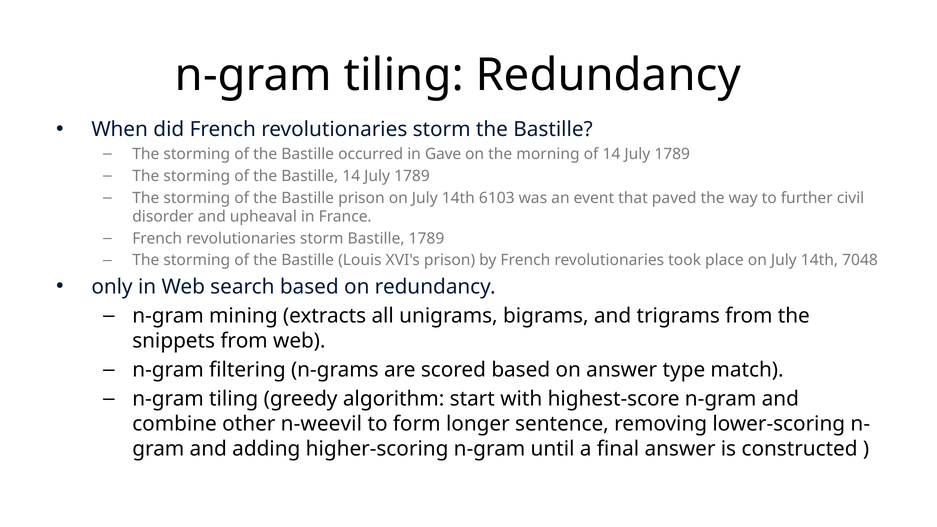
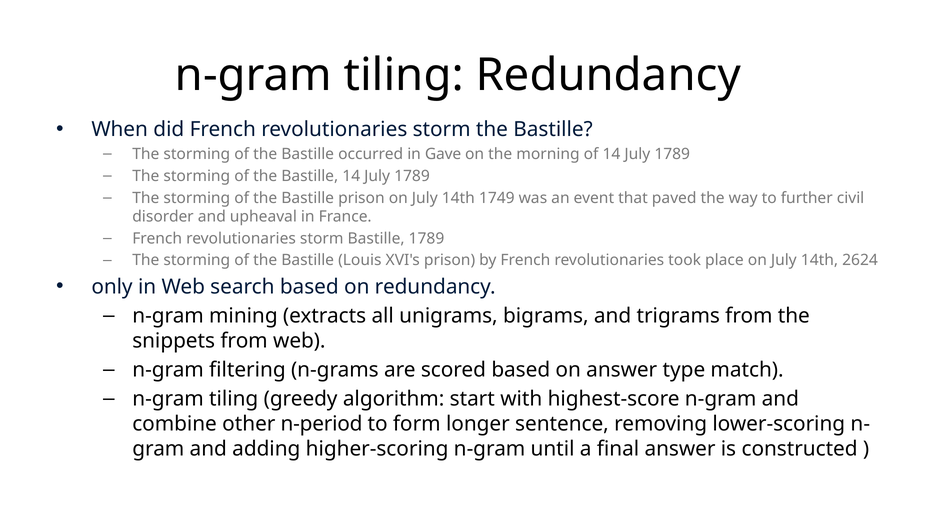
6103: 6103 -> 1749 (497, 198)
7048: 7048 -> 2624 (860, 260)
n-weevil: n-weevil -> n-period (322, 424)
